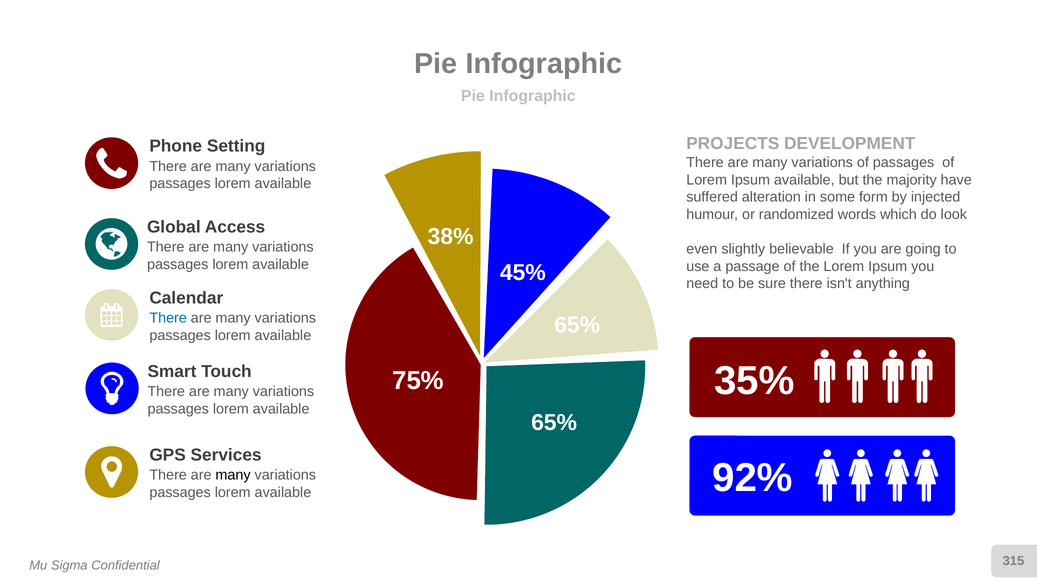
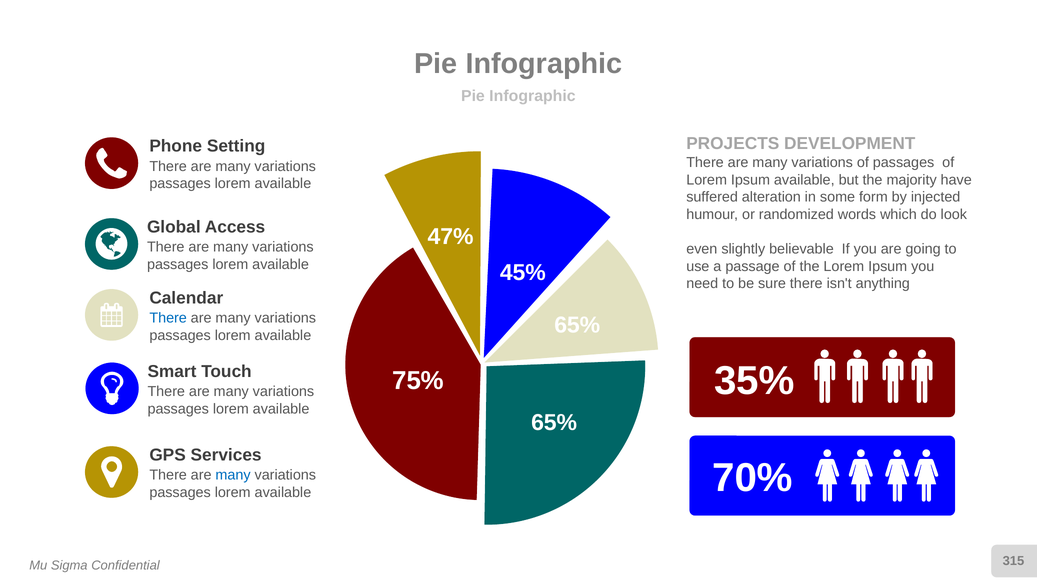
38%: 38% -> 47% (451, 237)
92%: 92% -> 70% (752, 478)
many colour: black -> blue (233, 475)
